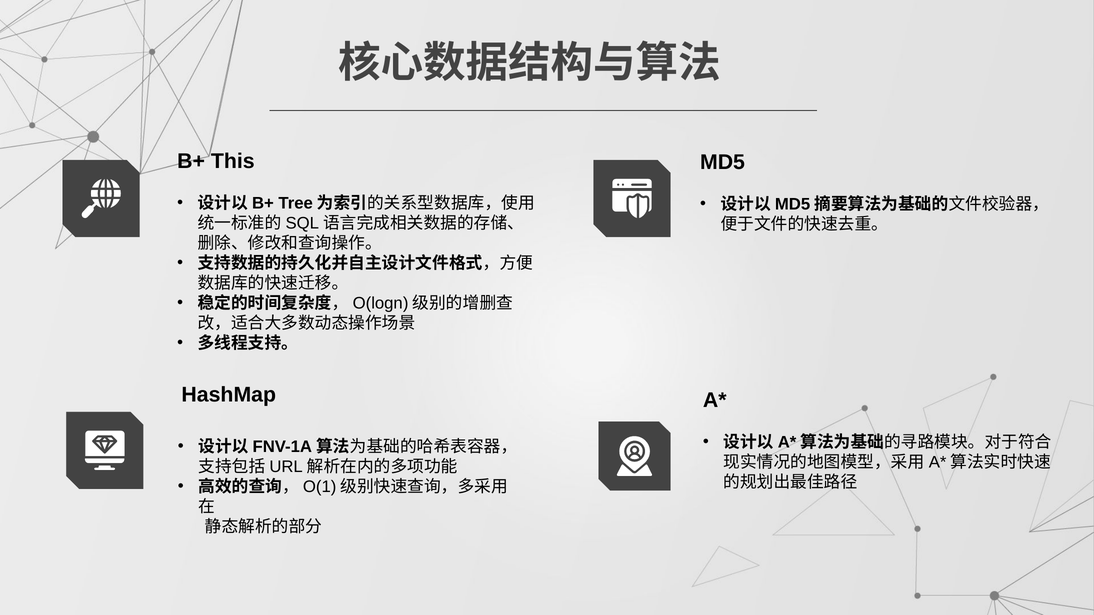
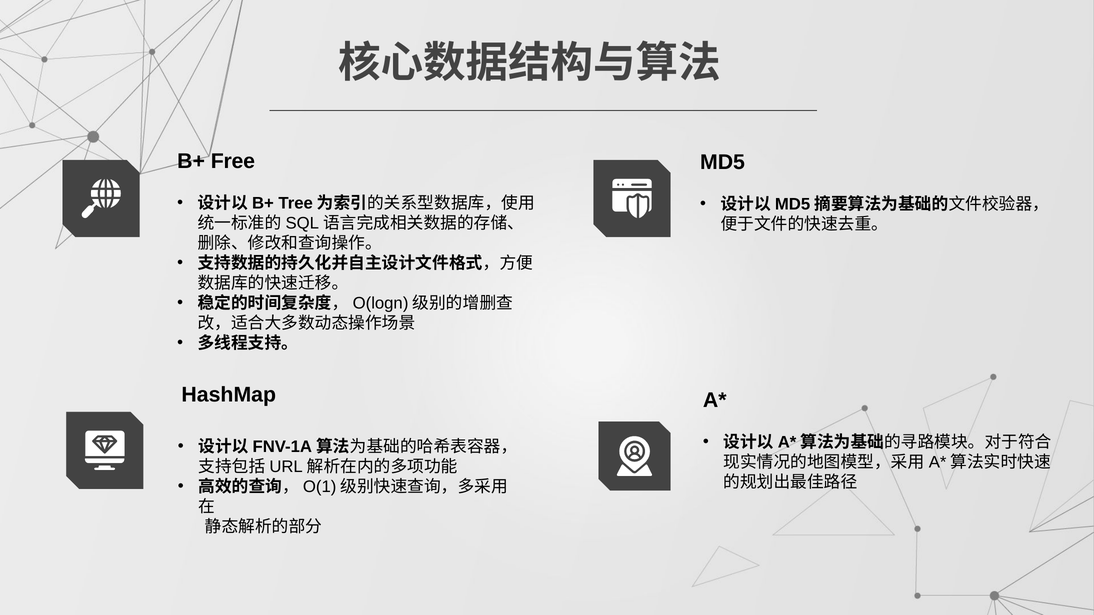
This: This -> Free (233, 161)
